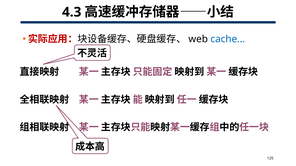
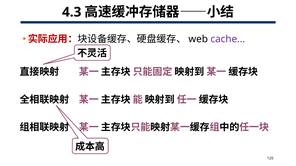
cache colour: blue -> purple (228, 39)
